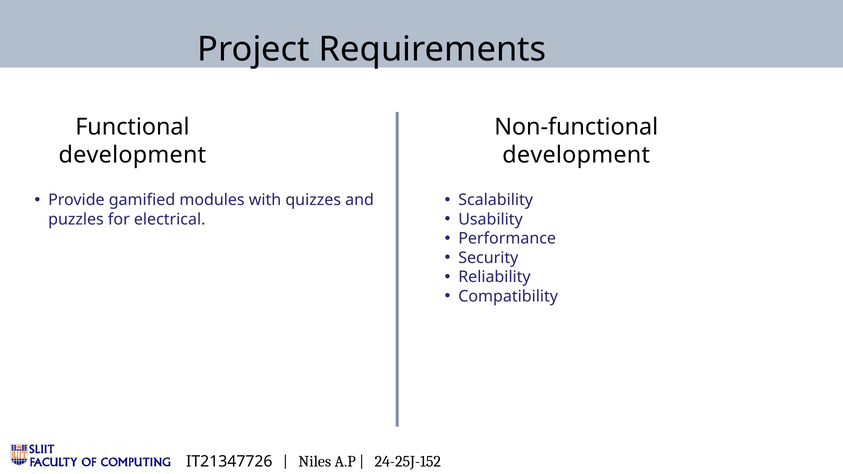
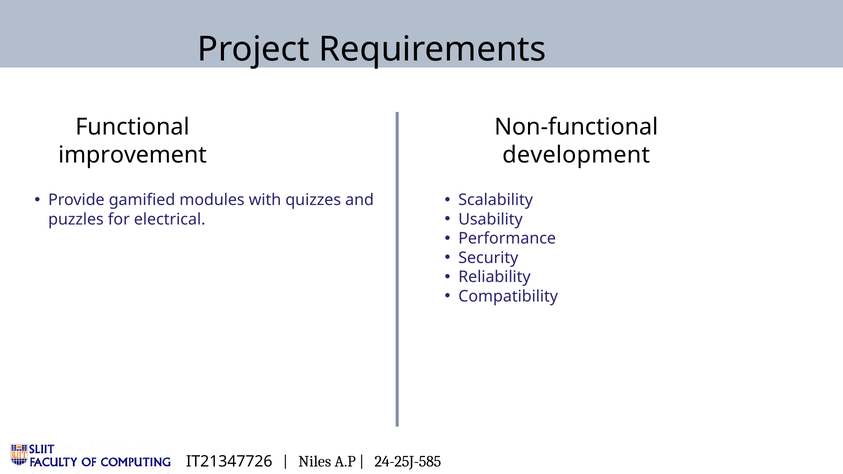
development: development -> improvement (132, 155)
24-25J-152: 24-25J-152 -> 24-25J-585 (408, 462)
